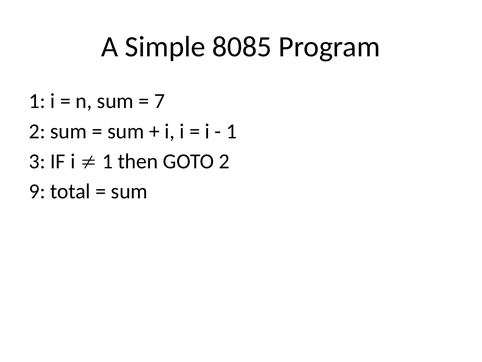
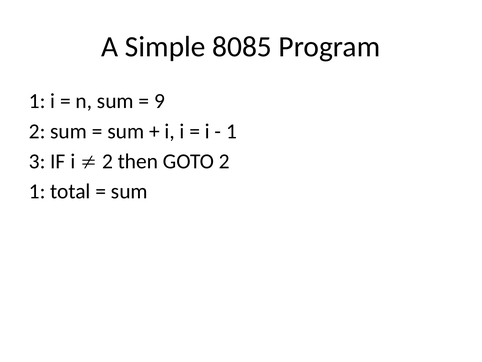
7: 7 -> 9 (160, 101)
1: 1 -> 2 (107, 161)
9: 9 -> 1 (37, 191)
